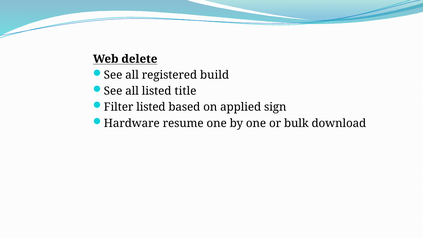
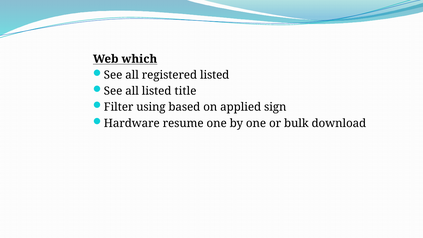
delete: delete -> which (139, 59)
registered build: build -> listed (215, 75)
Filter listed: listed -> using (151, 107)
